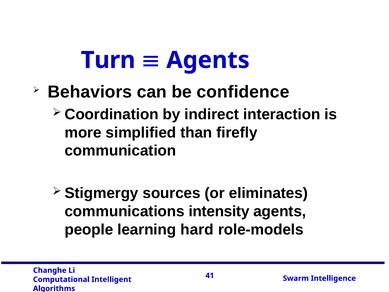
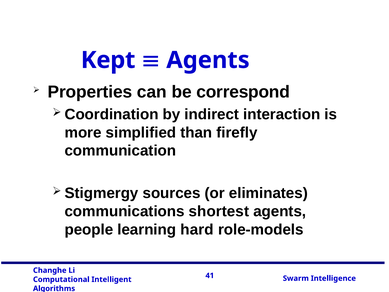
Turn: Turn -> Kept (108, 60)
Behaviors: Behaviors -> Properties (90, 92)
confidence: confidence -> correspond (243, 92)
intensity: intensity -> shortest (219, 211)
